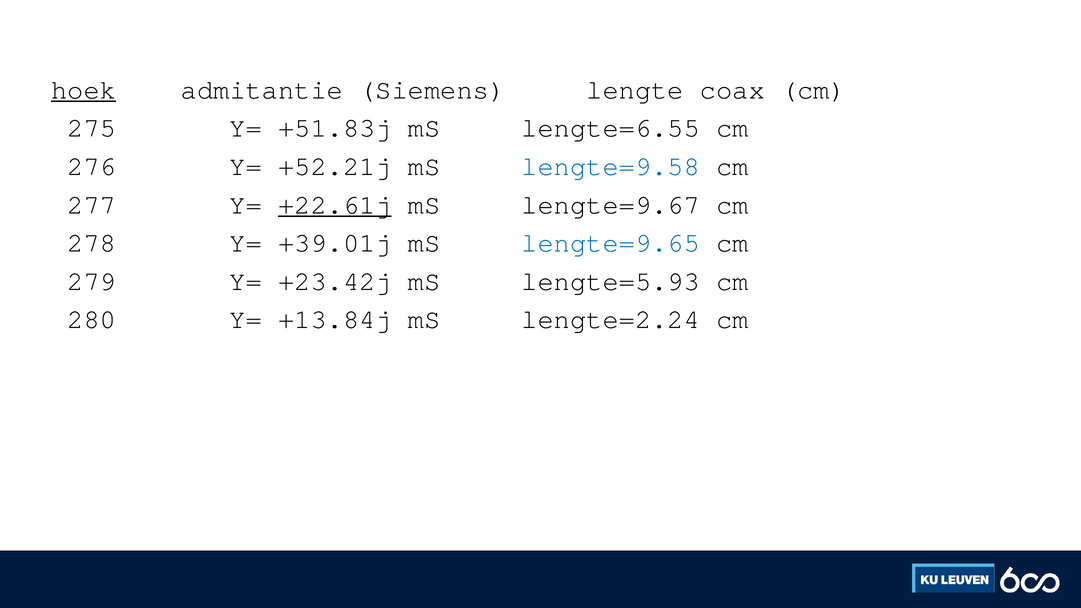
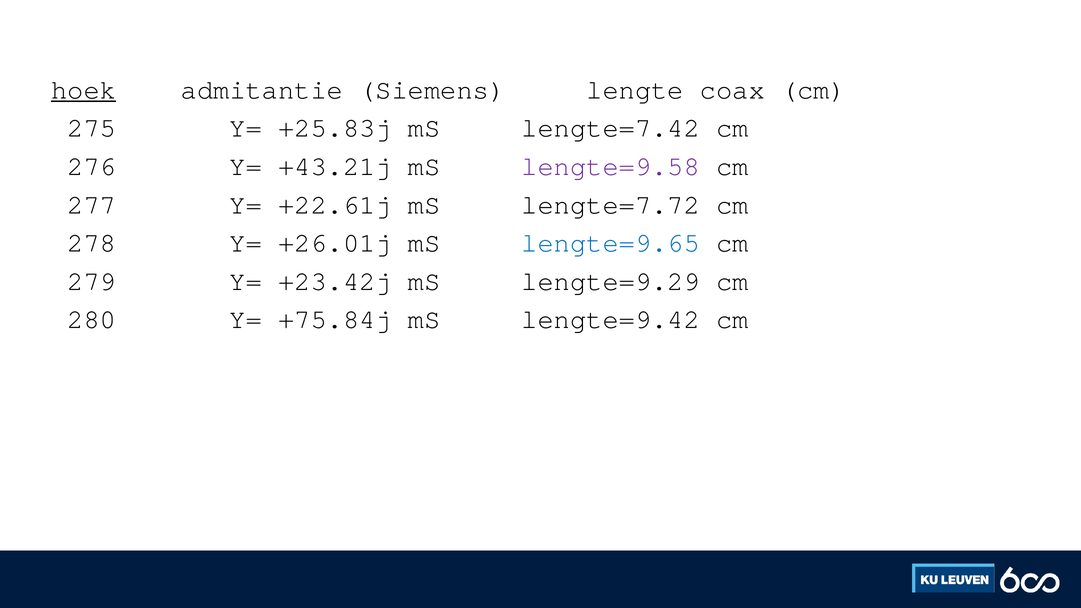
+51.83j: +51.83j -> +25.83j (335, 128)
lengte=6.55: lengte=6.55 -> lengte=7.42 (611, 128)
+52.21j: +52.21j -> +43.21j (335, 166)
lengte=9.58 colour: blue -> purple (611, 166)
+22.61j underline: present -> none (335, 205)
lengte=9.67: lengte=9.67 -> lengte=7.72 (611, 205)
+39.01j: +39.01j -> +26.01j (335, 243)
lengte=5.93: lengte=5.93 -> lengte=9.29 (611, 281)
+13.84j: +13.84j -> +75.84j (335, 320)
lengte=2.24: lengte=2.24 -> lengte=9.42 (611, 320)
